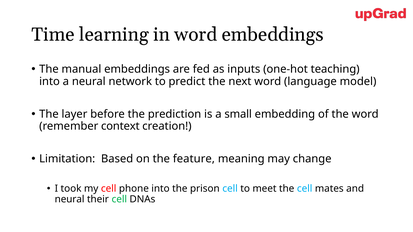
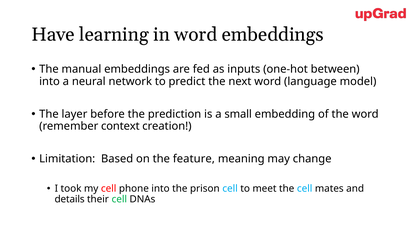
Time: Time -> Have (53, 35)
teaching: teaching -> between (335, 69)
neural: neural -> details (70, 200)
